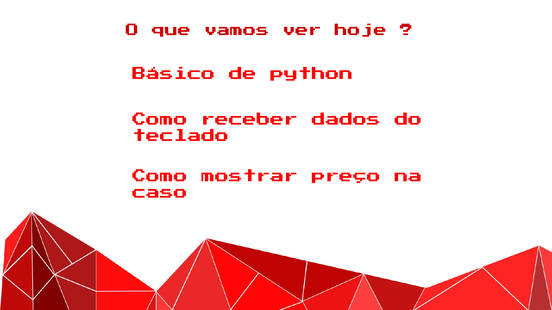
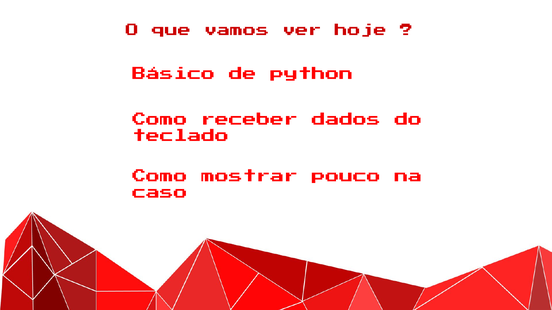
preço: preço -> pouco (346, 179)
